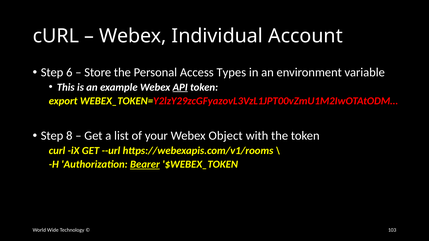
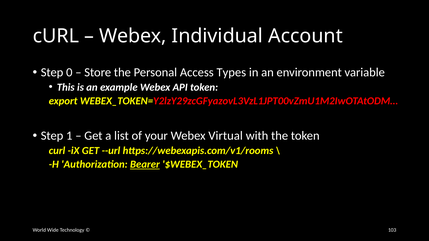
6: 6 -> 0 (69, 73)
API underline: present -> none (180, 87)
8: 8 -> 1 (69, 136)
Object: Object -> Virtual (226, 136)
